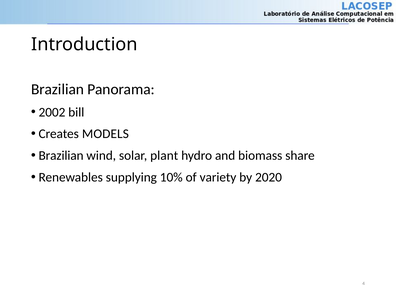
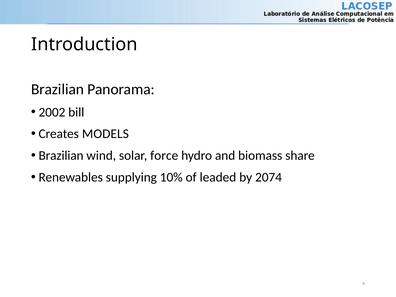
plant: plant -> force (164, 156)
variety: variety -> leaded (218, 177)
2020: 2020 -> 2074 (269, 177)
